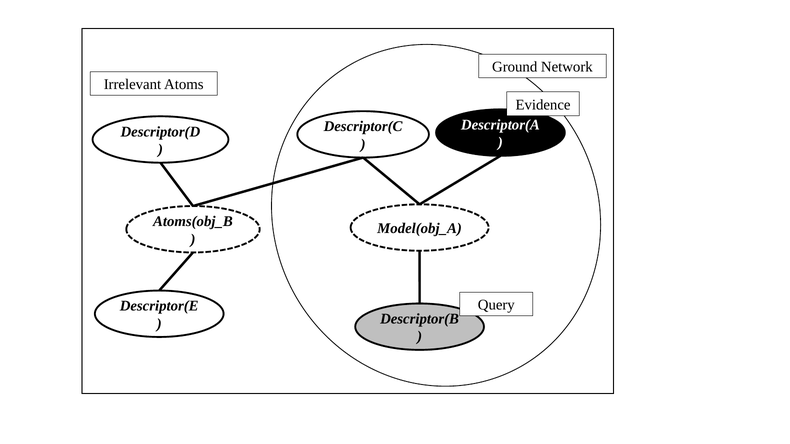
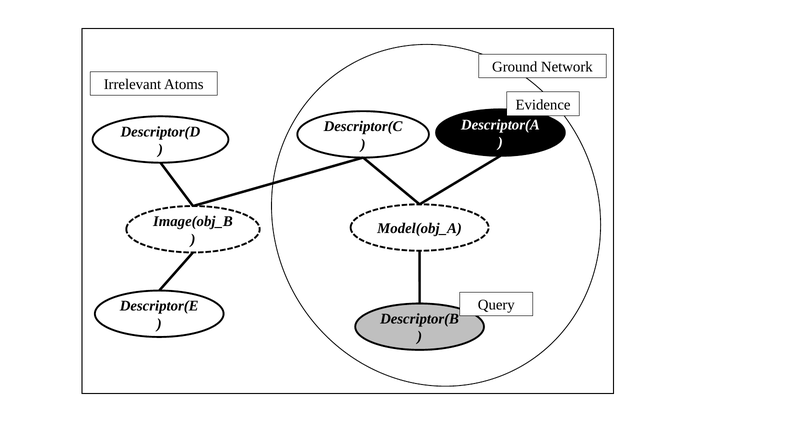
Atoms(obj_B: Atoms(obj_B -> Image(obj_B (193, 222)
